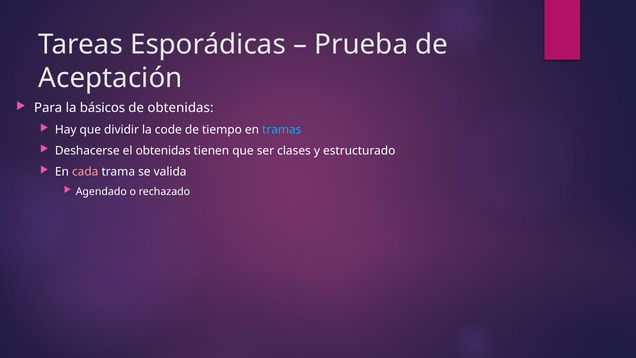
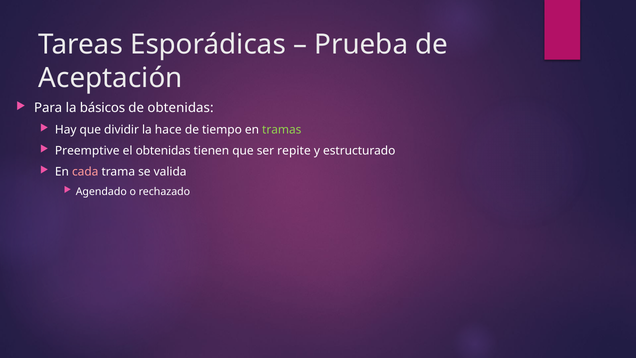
code: code -> hace (168, 130)
tramas colour: light blue -> light green (282, 130)
Deshacerse: Deshacerse -> Preemptive (87, 151)
clases: clases -> repite (294, 151)
